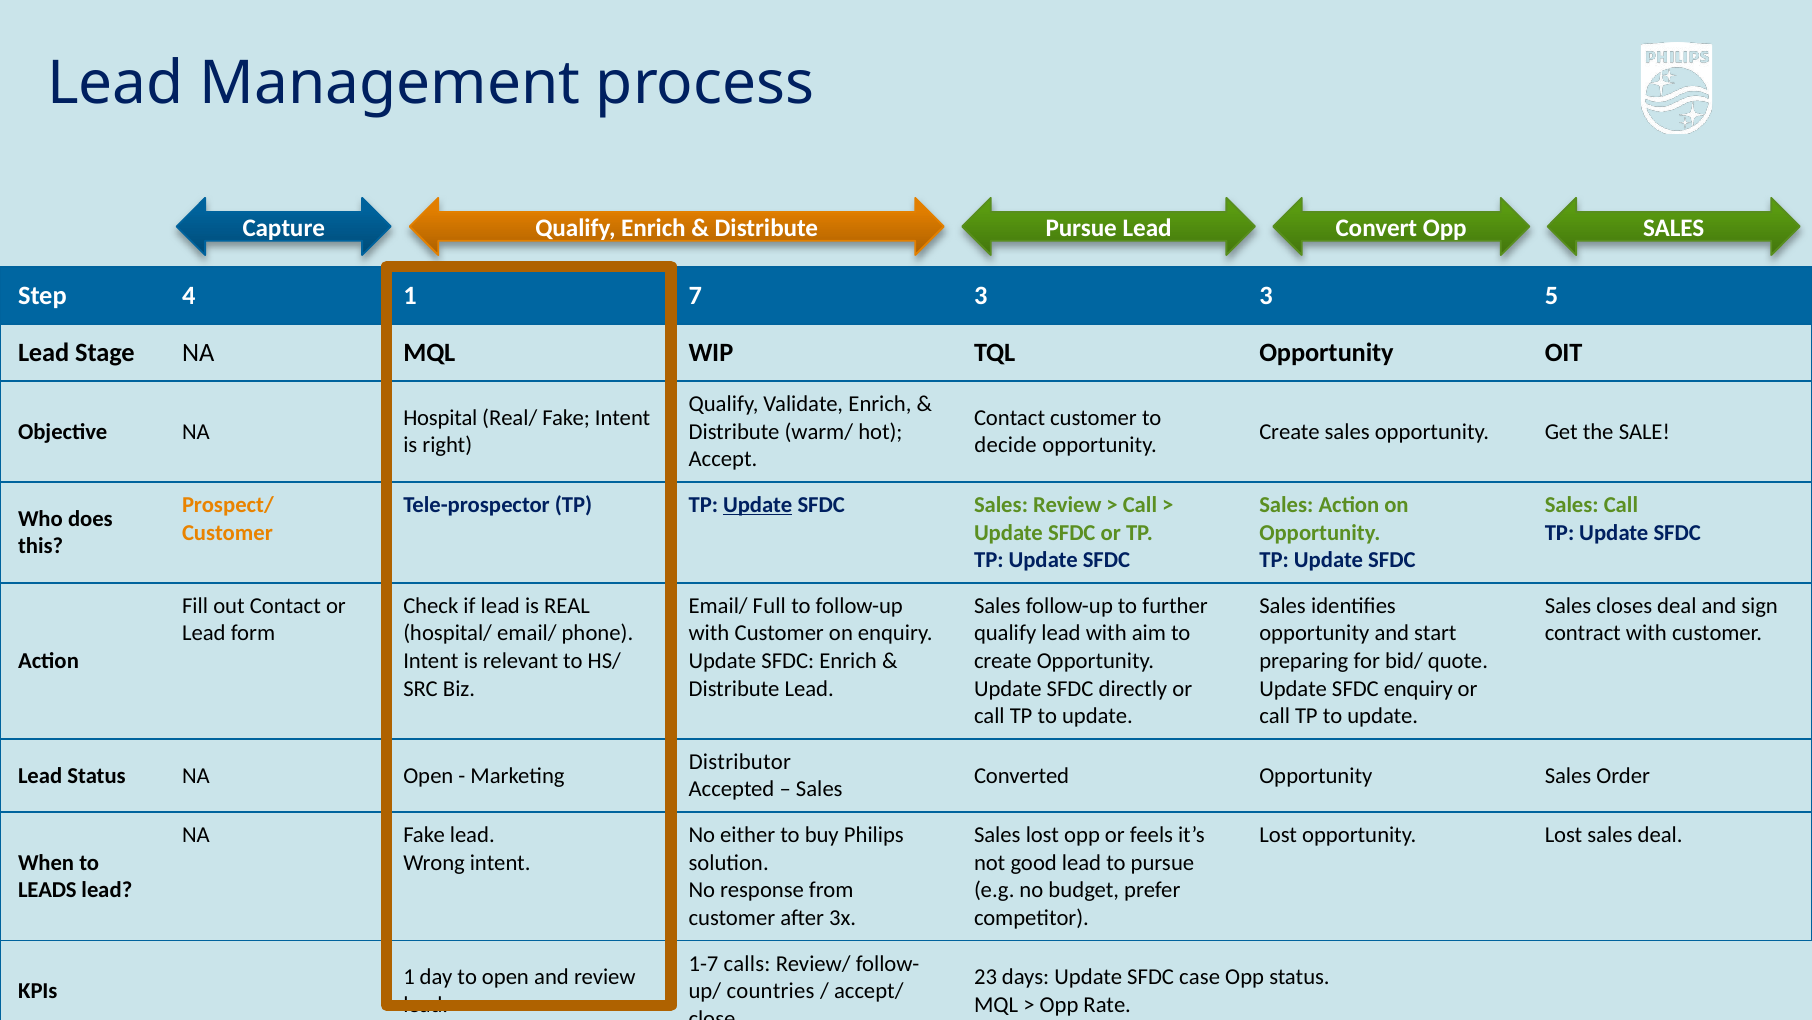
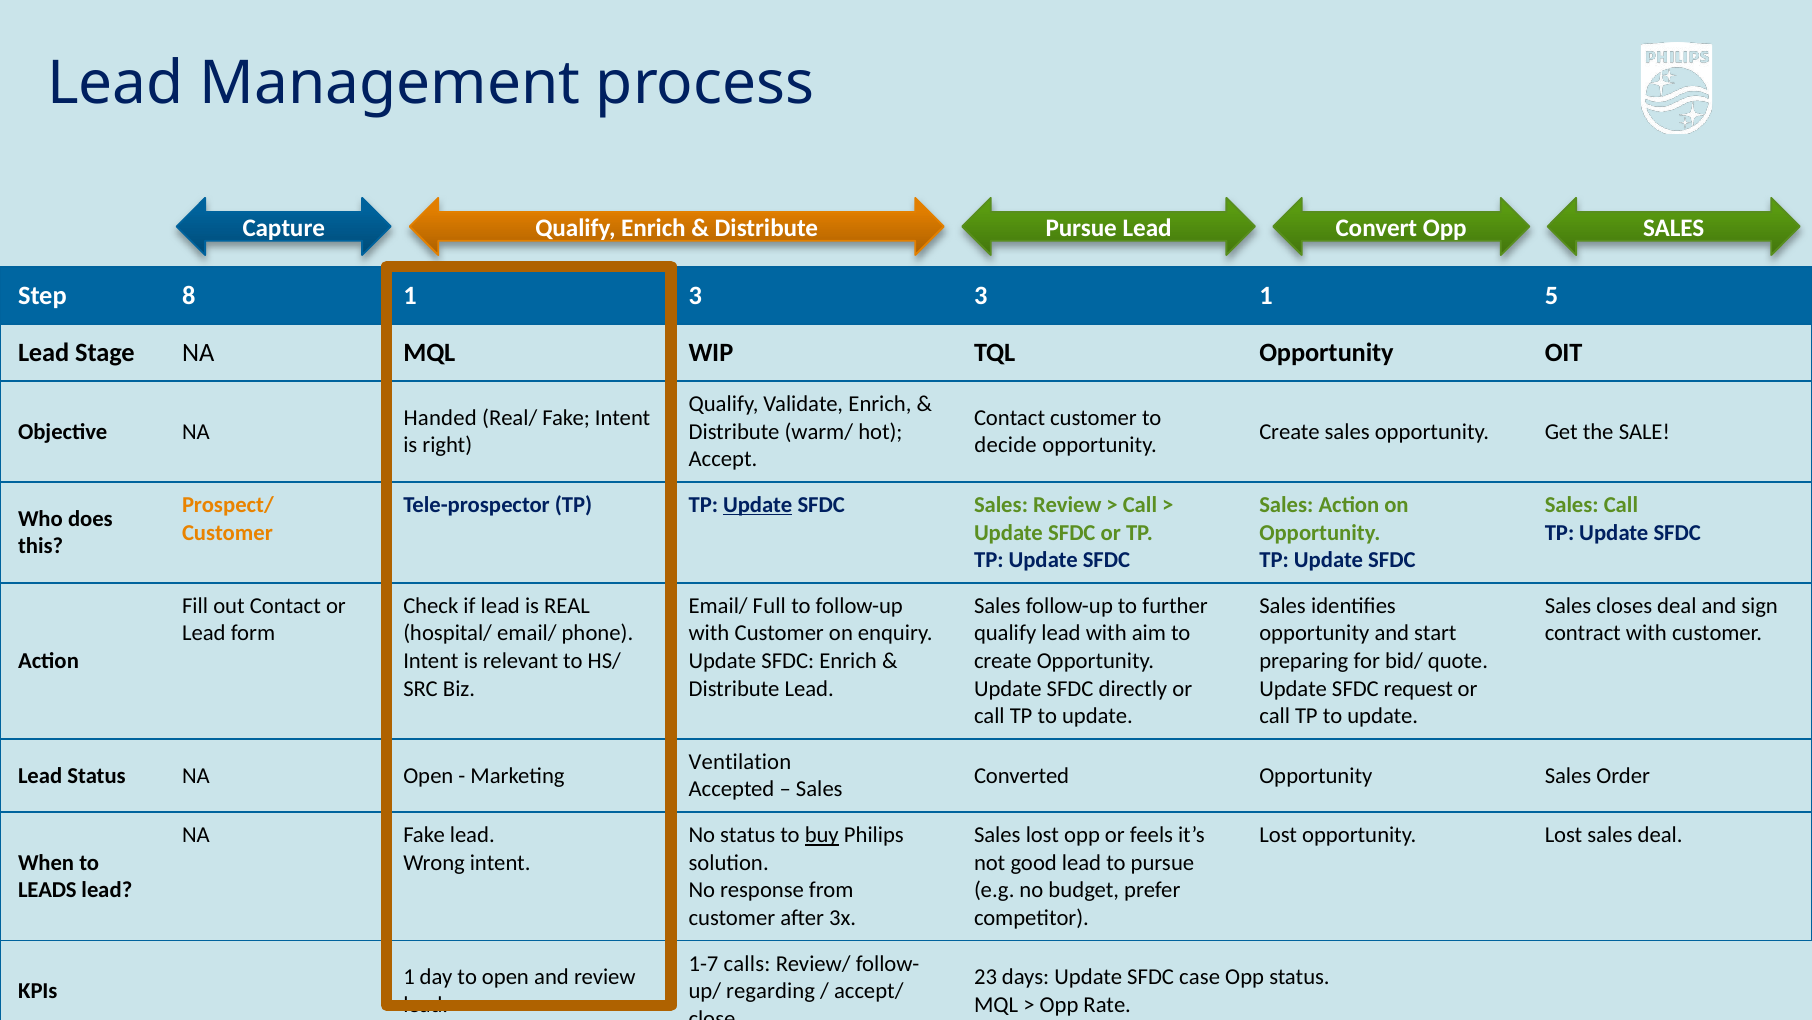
4: 4 -> 8 (189, 295)
1 7: 7 -> 3 (695, 295)
3 3: 3 -> 1 (1266, 295)
Hospital: Hospital -> Handed (440, 418)
SFDC enquiry: enquiry -> request (1418, 688)
Distributor: Distributor -> Ventilation (740, 761)
No either: either -> status (748, 835)
buy underline: none -> present (822, 835)
countries: countries -> regarding (771, 990)
